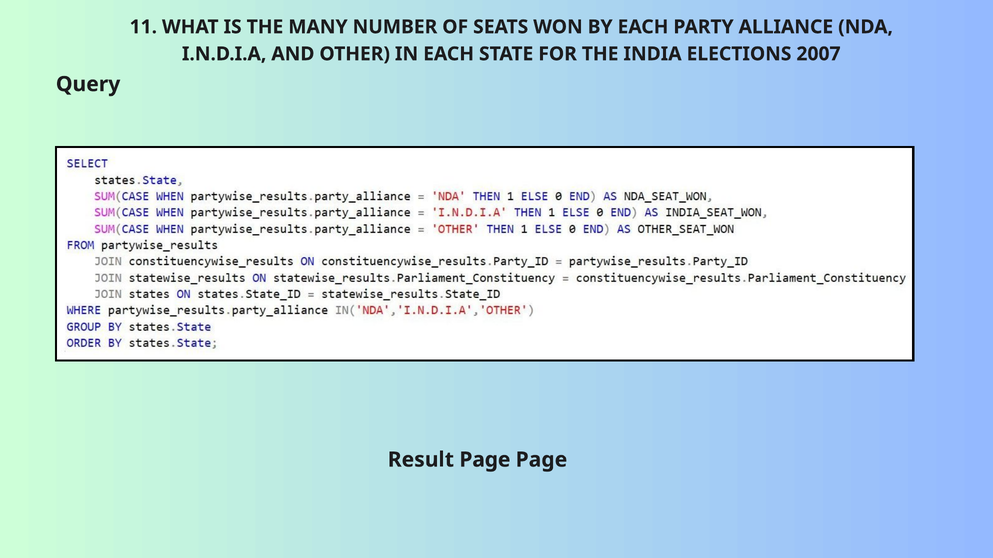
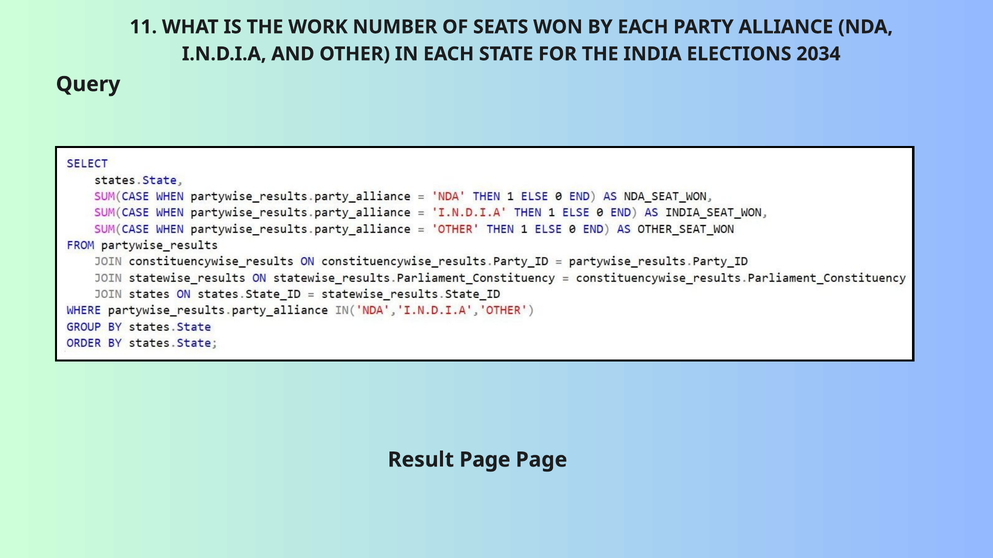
MANY: MANY -> WORK (318, 27)
2007: 2007 -> 2034 (819, 54)
